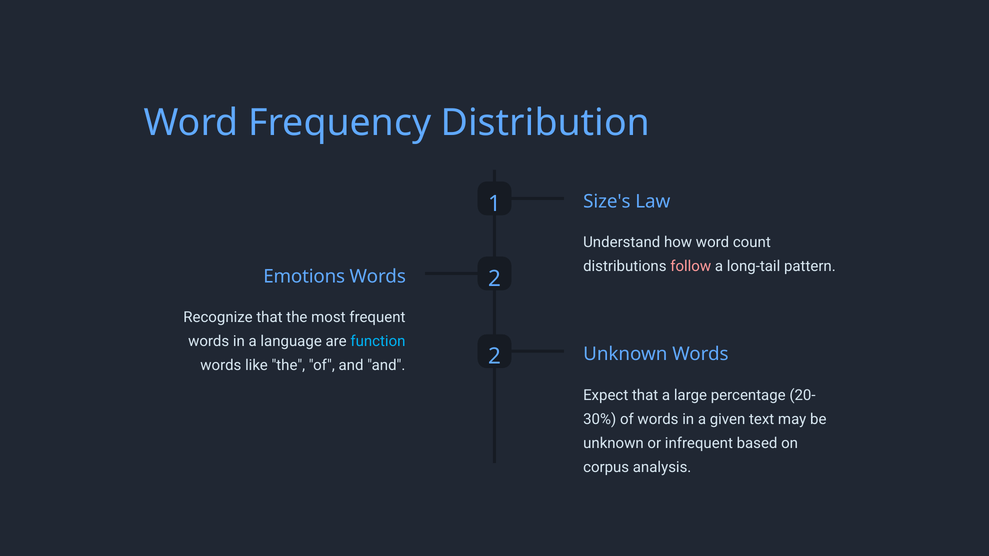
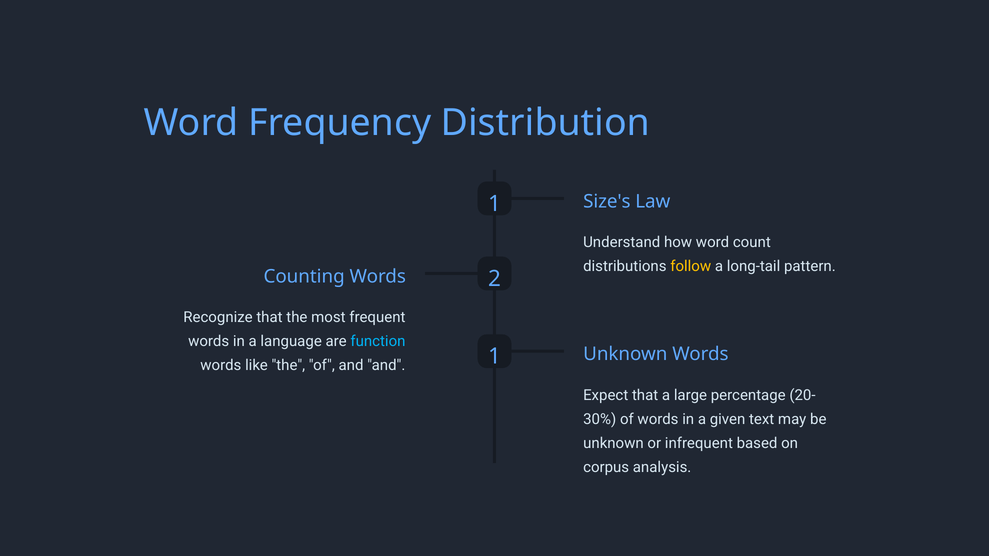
follow colour: pink -> yellow (691, 267)
Emotions: Emotions -> Counting (304, 277)
and 2: 2 -> 1 (494, 357)
